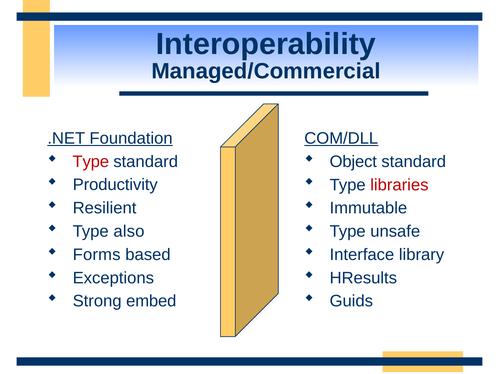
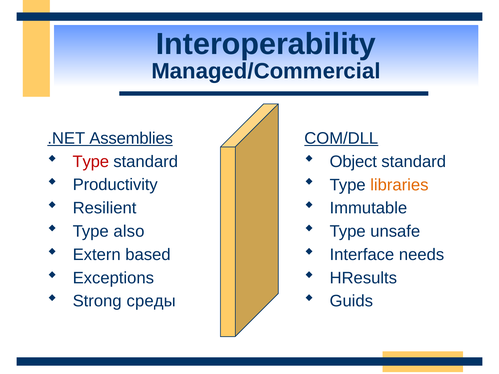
Foundation: Foundation -> Assemblies (131, 138)
libraries colour: red -> orange (399, 185)
Forms: Forms -> Extern (97, 255)
library: library -> needs (422, 255)
embed: embed -> среды (151, 301)
